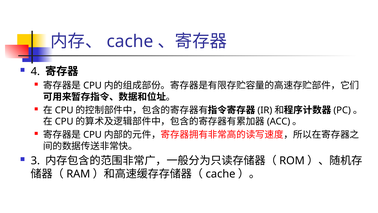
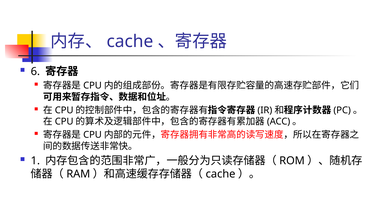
4: 4 -> 6 (35, 71)
3: 3 -> 1 (35, 161)
